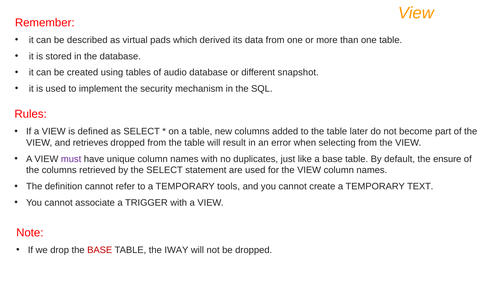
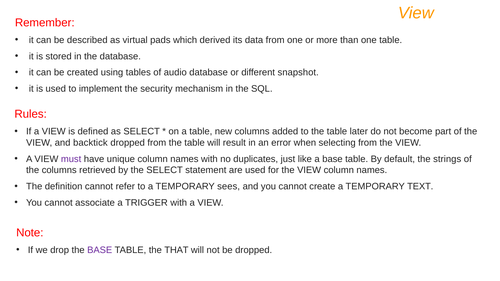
retrieves: retrieves -> backtick (90, 143)
ensure: ensure -> strings (447, 159)
tools: tools -> sees (229, 187)
BASE colour: red -> purple (100, 250)
IWAY: IWAY -> THAT (176, 250)
